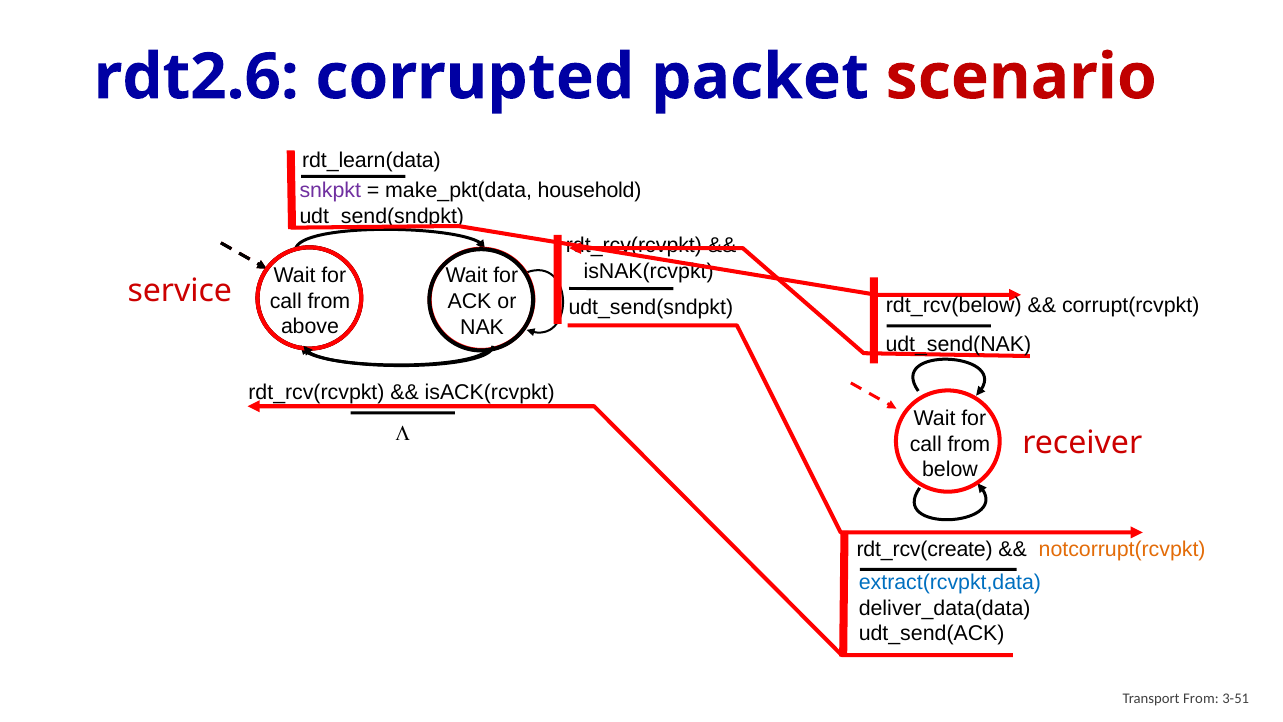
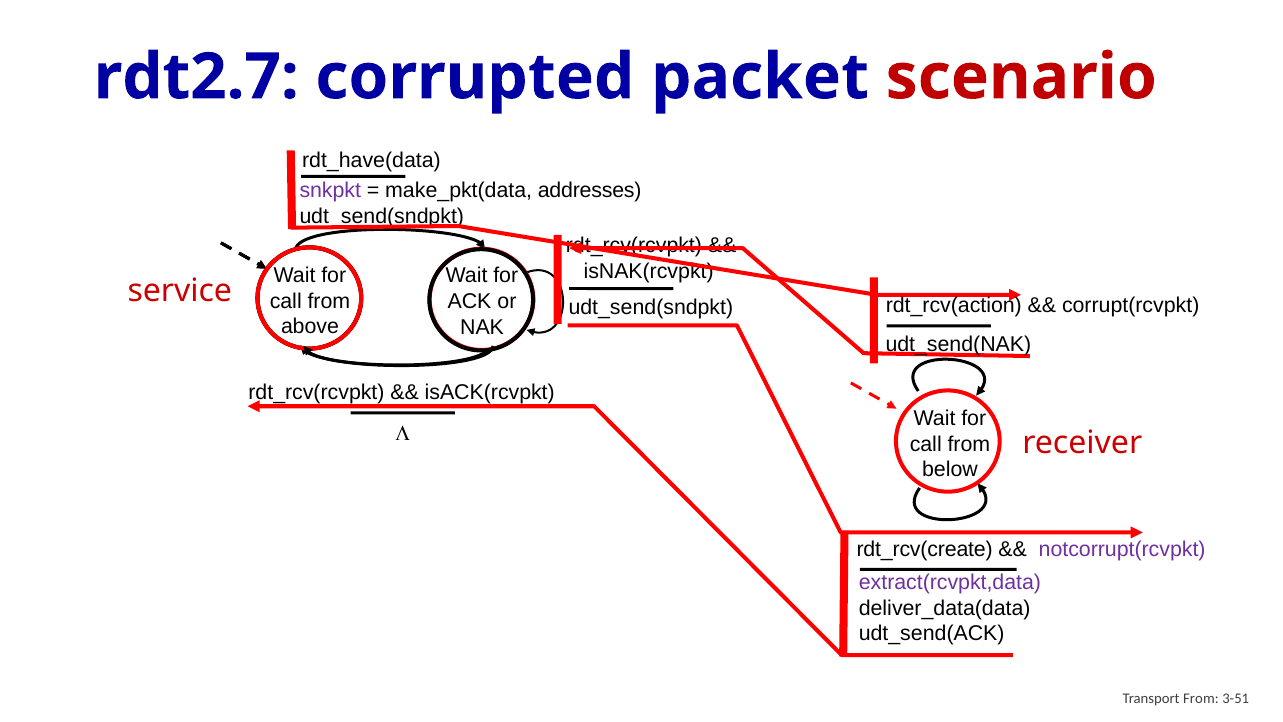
rdt2.6: rdt2.6 -> rdt2.7 (196, 77)
rdt_learn(data: rdt_learn(data -> rdt_have(data (371, 160)
household: household -> addresses (590, 191)
rdt_rcv(below: rdt_rcv(below -> rdt_rcv(action (954, 305)
notcorrupt(rcvpkt colour: orange -> purple (1122, 549)
extract(rcvpkt,data colour: blue -> purple (950, 582)
